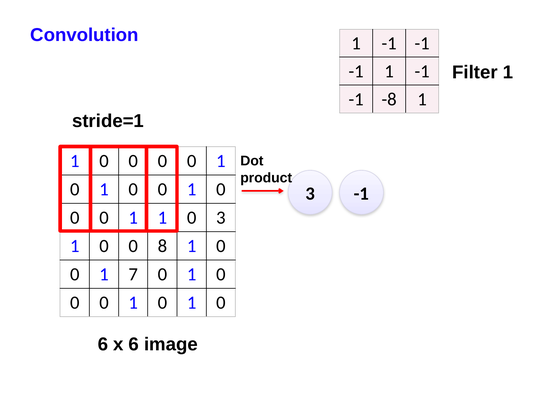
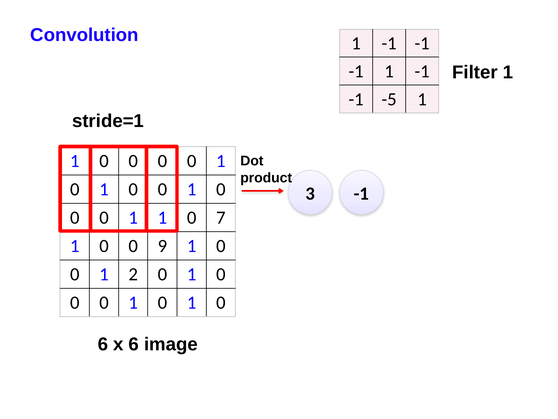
-8: -8 -> -5 (389, 99)
0 3: 3 -> 7 (221, 217)
8: 8 -> 9 (162, 246)
7: 7 -> 2 (133, 274)
